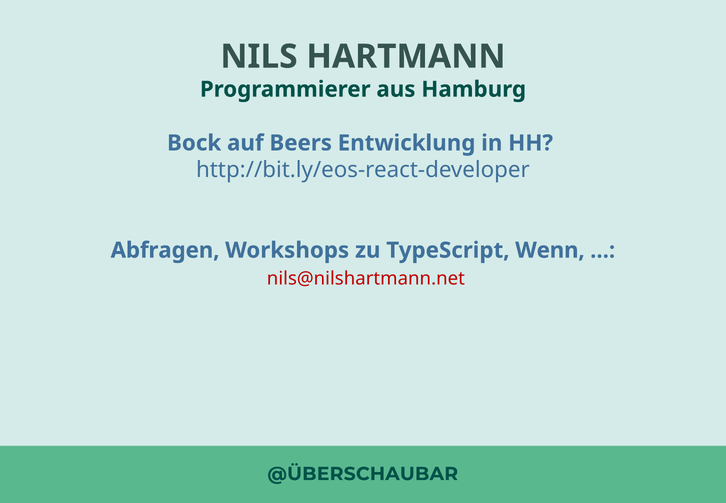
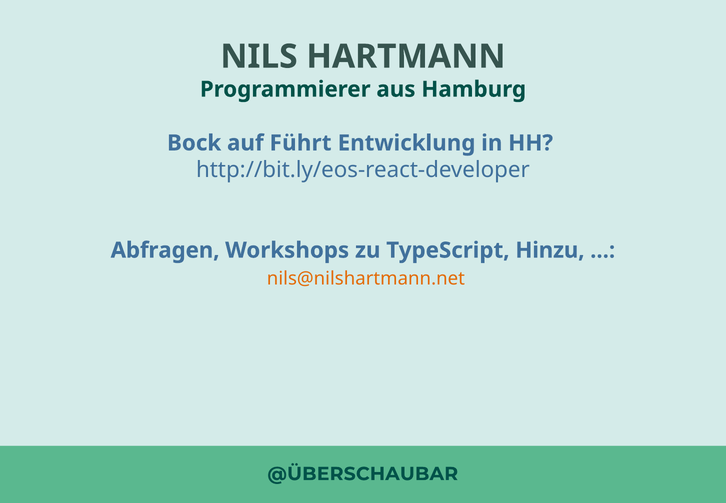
Beers: Beers -> Führt (301, 143)
Wenn: Wenn -> Hinzu (550, 250)
nils@nilshartmann.net colour: red -> orange (366, 278)
